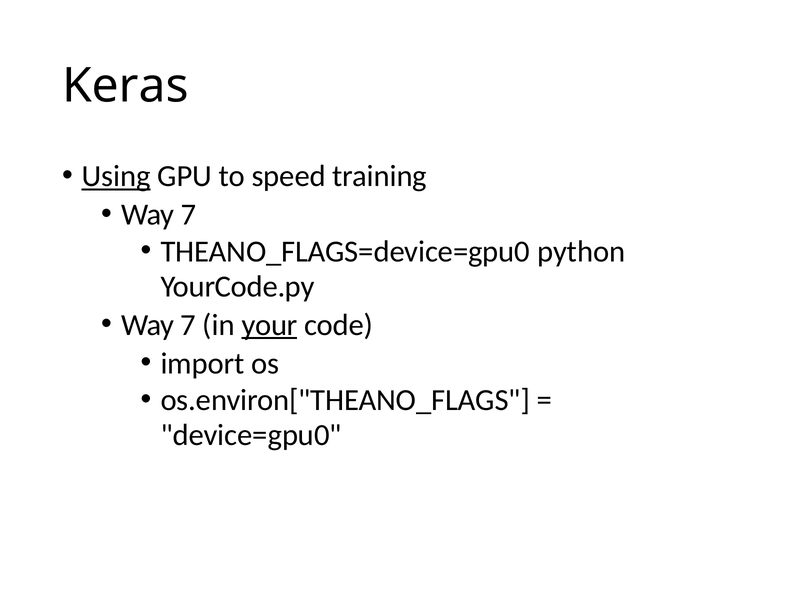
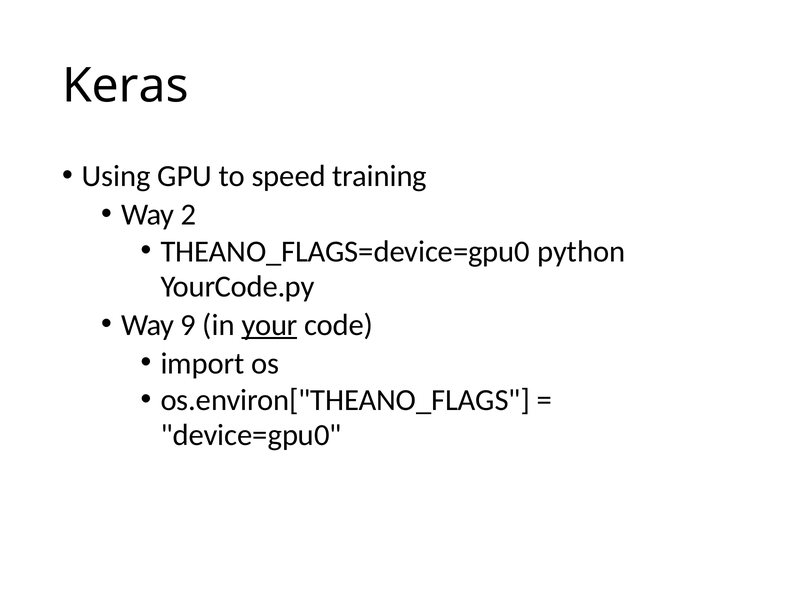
Using underline: present -> none (116, 176)
7: 7 -> 2 (188, 215)
7: 7 -> 9 (188, 325)
